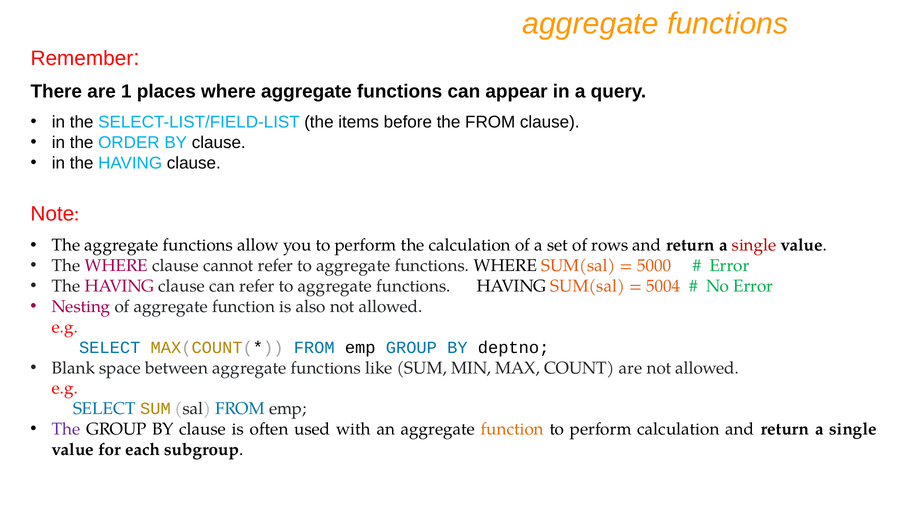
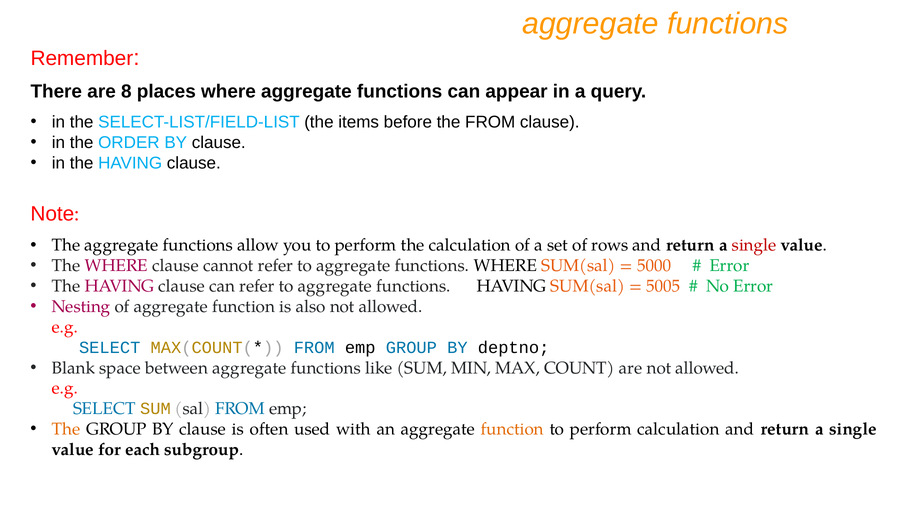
1: 1 -> 8 (126, 92)
5004: 5004 -> 5005 (663, 286)
The colour: purple -> orange (66, 430)
